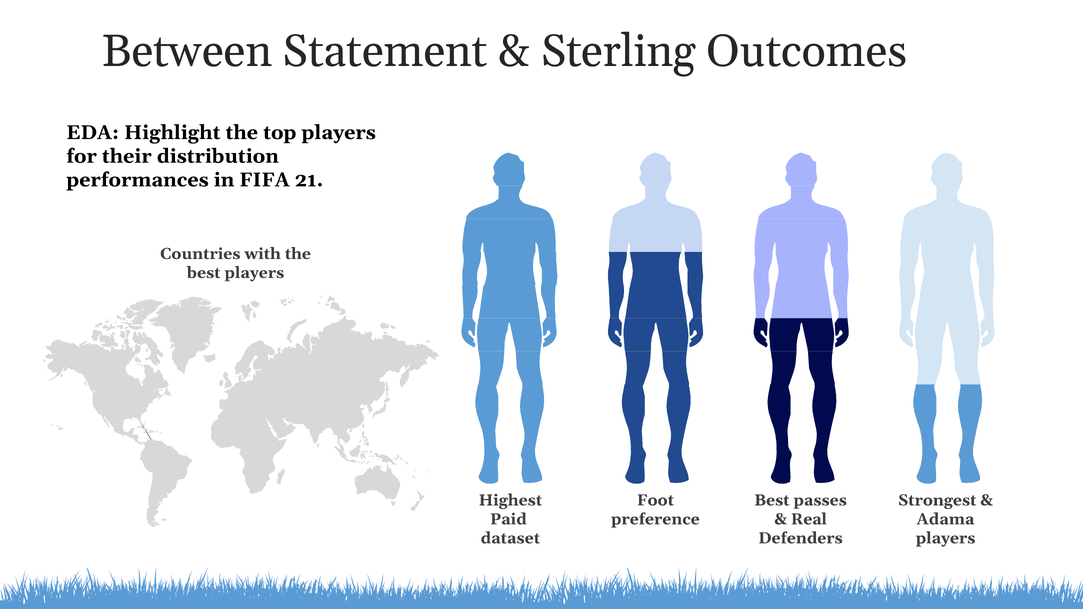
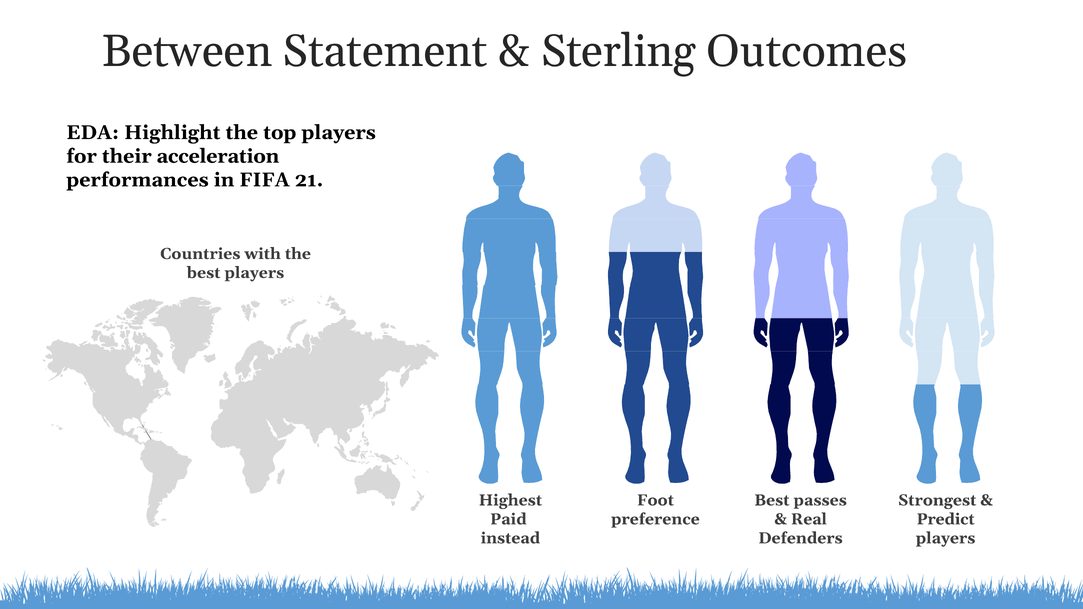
distribution: distribution -> acceleration (218, 156)
Adama: Adama -> Predict (946, 519)
dataset: dataset -> instead (510, 538)
